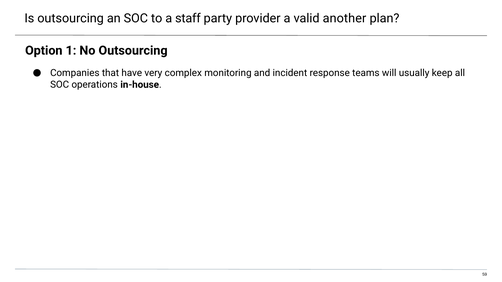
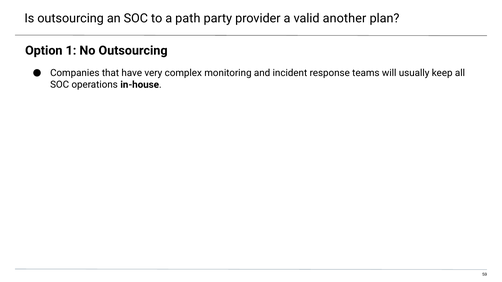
staff: staff -> path (188, 18)
